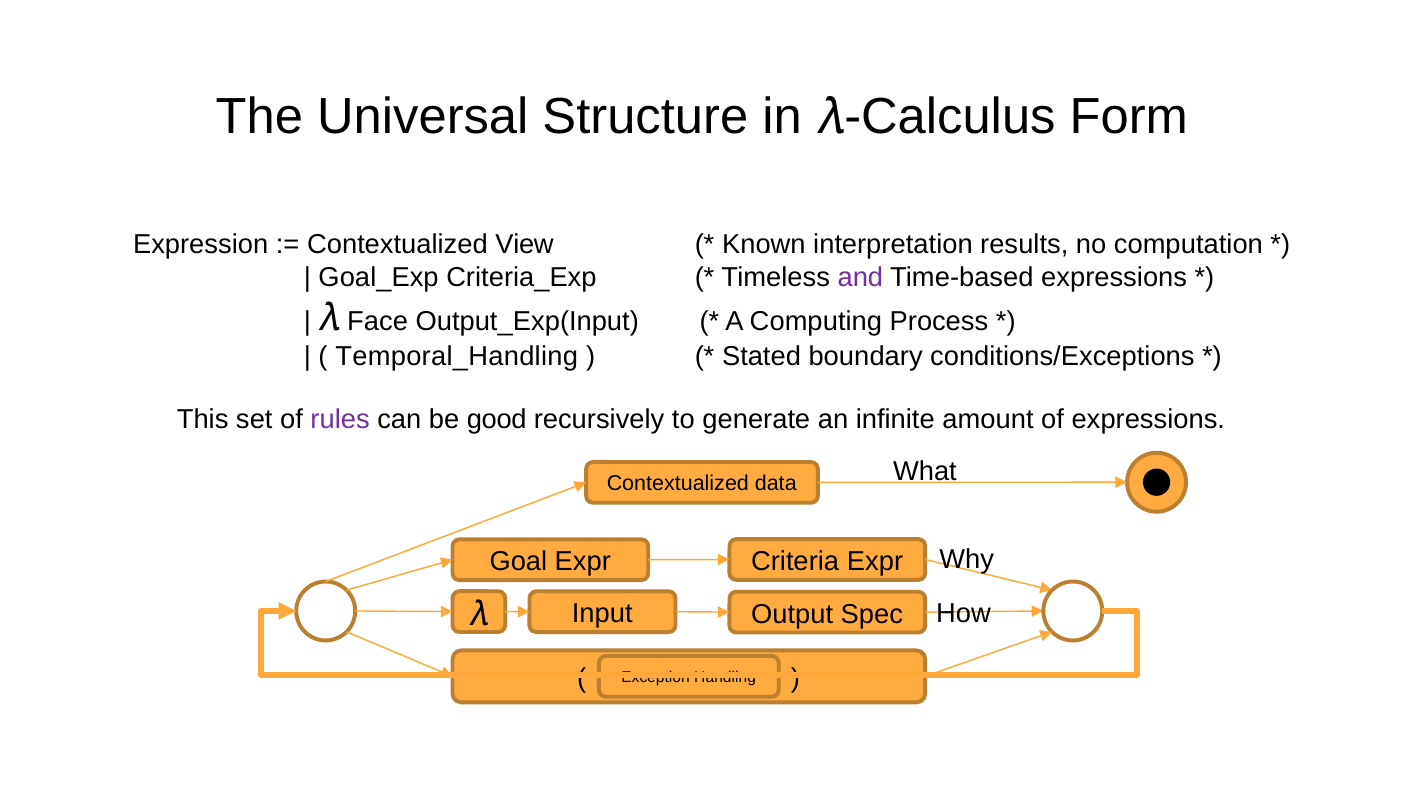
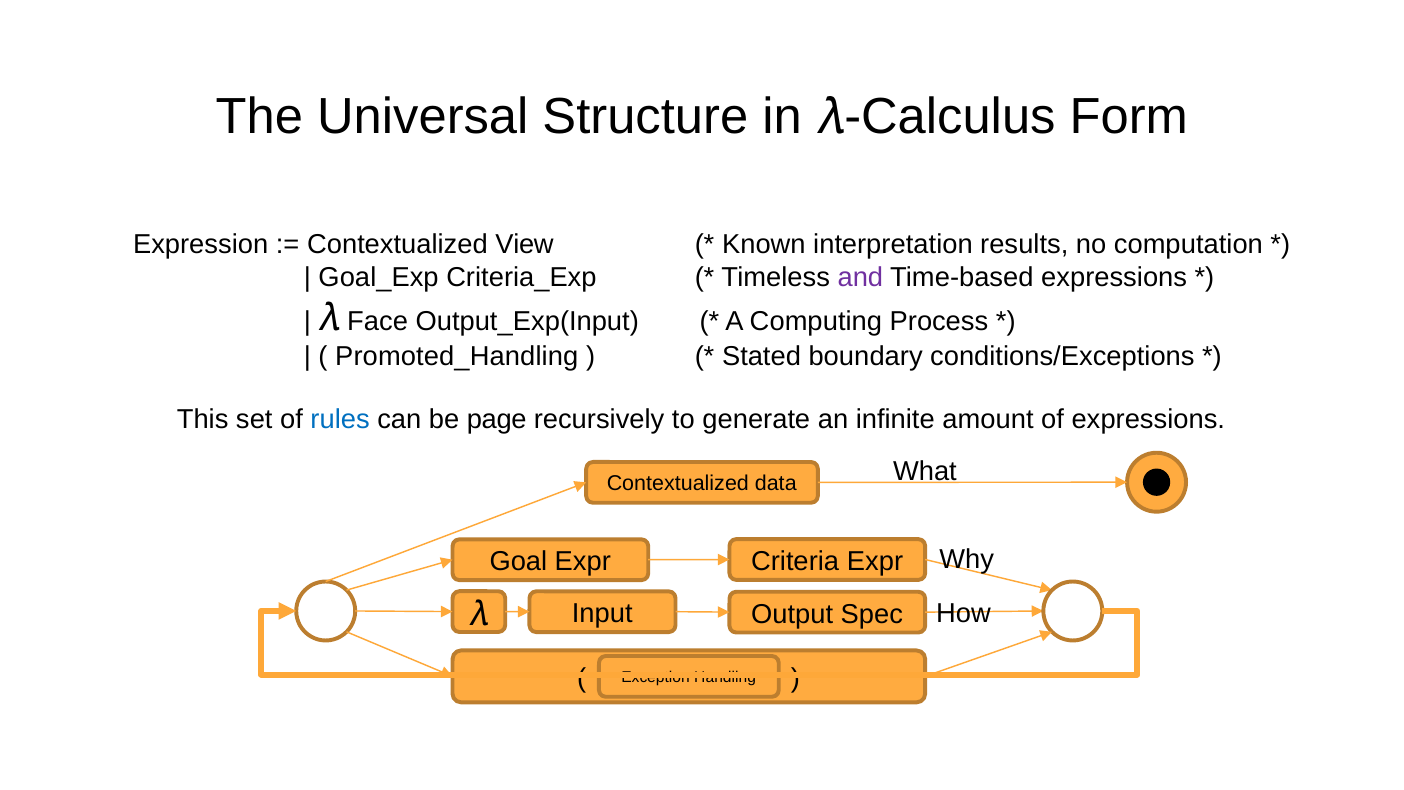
Temporal_Handling: Temporal_Handling -> Promoted_Handling (457, 357)
rules colour: purple -> blue (340, 420)
good: good -> page (497, 420)
